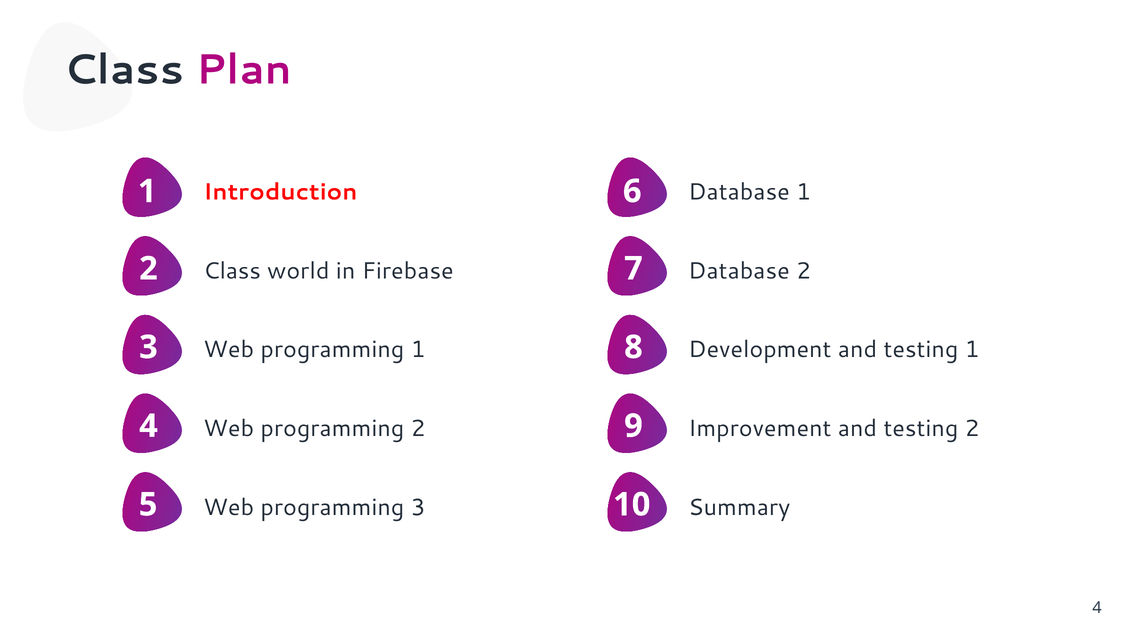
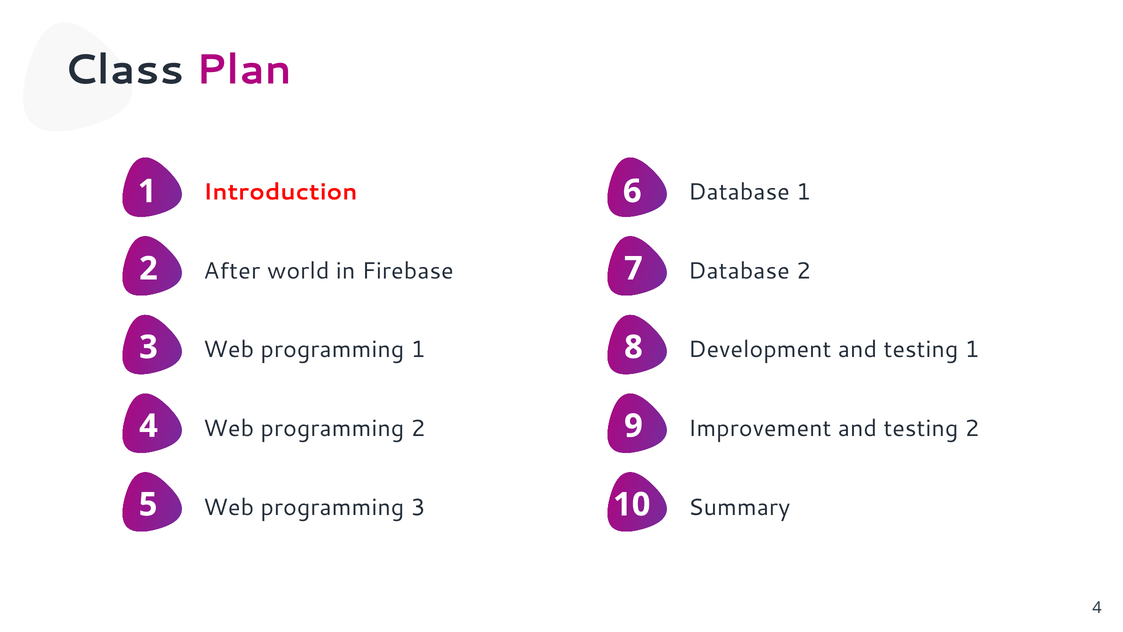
Class: Class -> After (232, 271)
